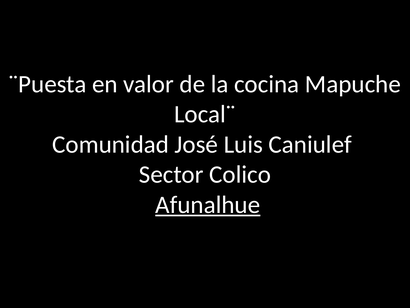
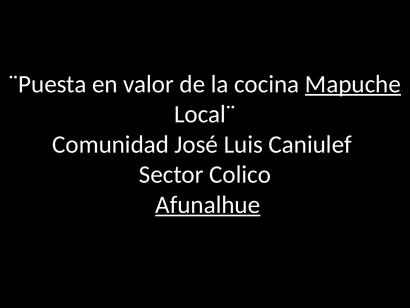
Mapuche underline: none -> present (353, 84)
